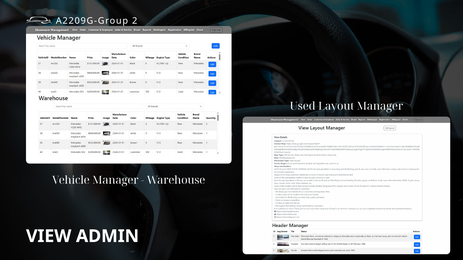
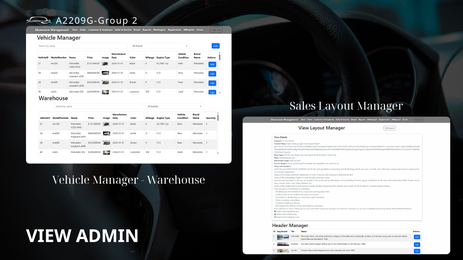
Used: Used -> Sales (303, 106)
